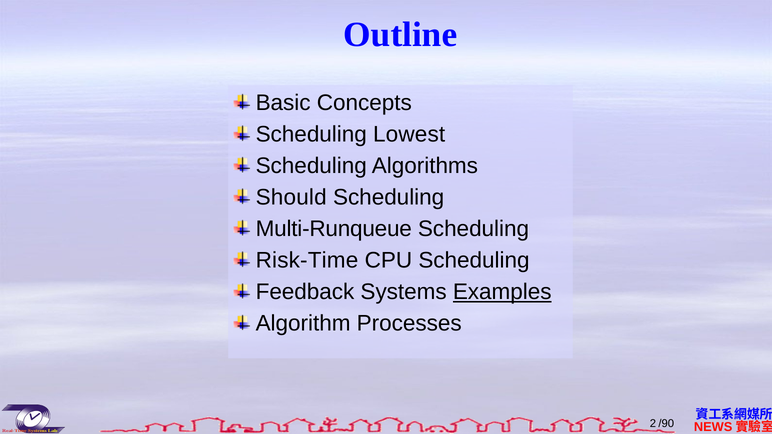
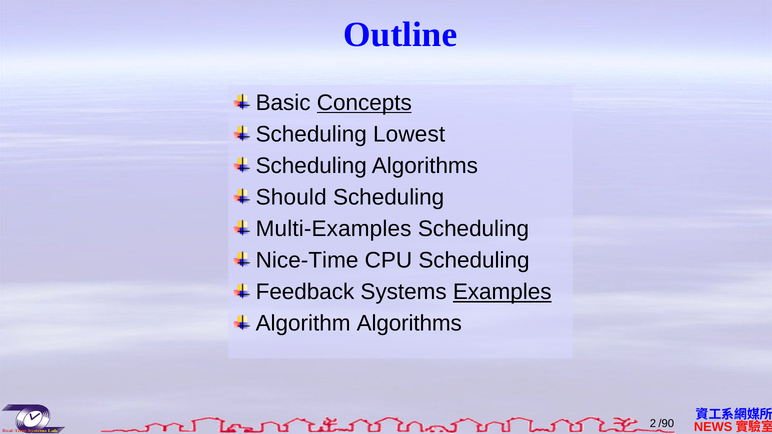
Concepts underline: none -> present (364, 103)
Multi-Runqueue: Multi-Runqueue -> Multi-Examples (334, 229)
Risk-Time: Risk-Time -> Nice-Time (307, 261)
Algorithm Processes: Processes -> Algorithms (409, 324)
